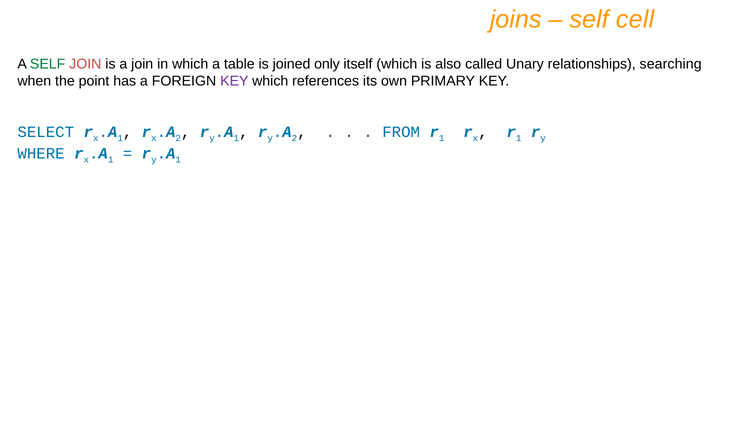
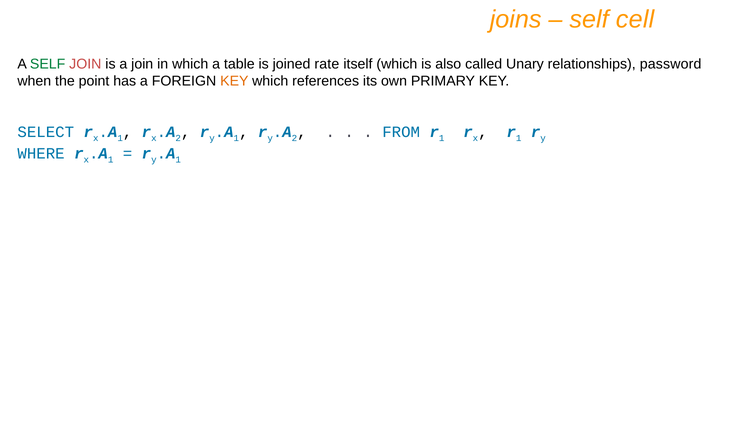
only: only -> rate (327, 64)
searching: searching -> password (671, 64)
KEY colour: purple -> orange (234, 81)
